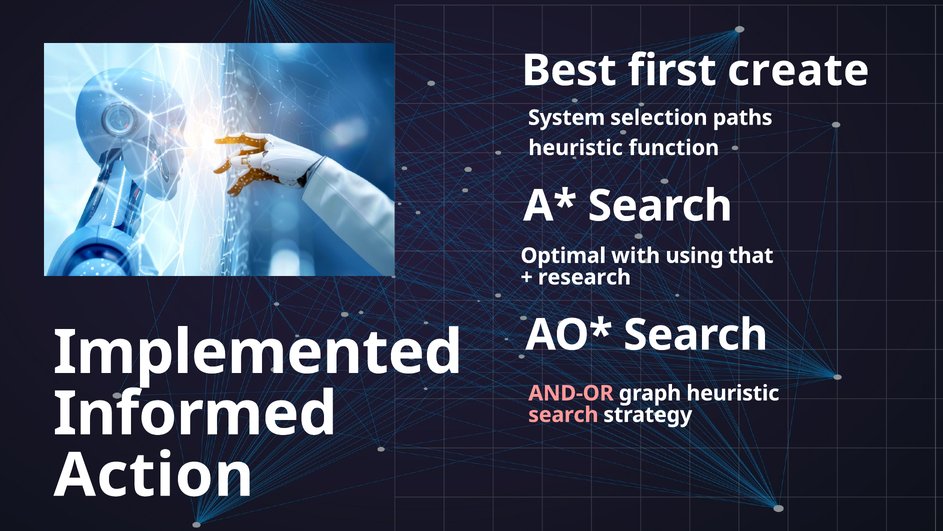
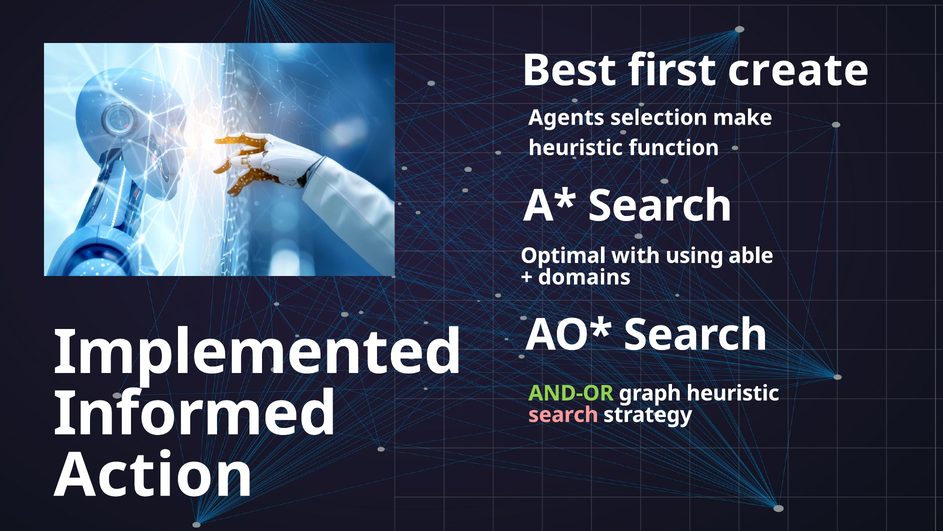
System: System -> Agents (566, 118)
paths: paths -> make (743, 118)
that: that -> able (751, 255)
research: research -> domains (584, 277)
AND-OR colour: pink -> light green (571, 393)
